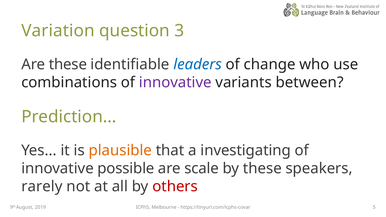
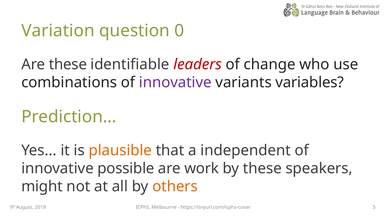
3: 3 -> 0 (179, 31)
leaders colour: blue -> red (198, 64)
between: between -> variables (310, 82)
investigating: investigating -> independent (246, 150)
scale: scale -> work (202, 168)
rarely: rarely -> might (42, 187)
others colour: red -> orange (175, 187)
